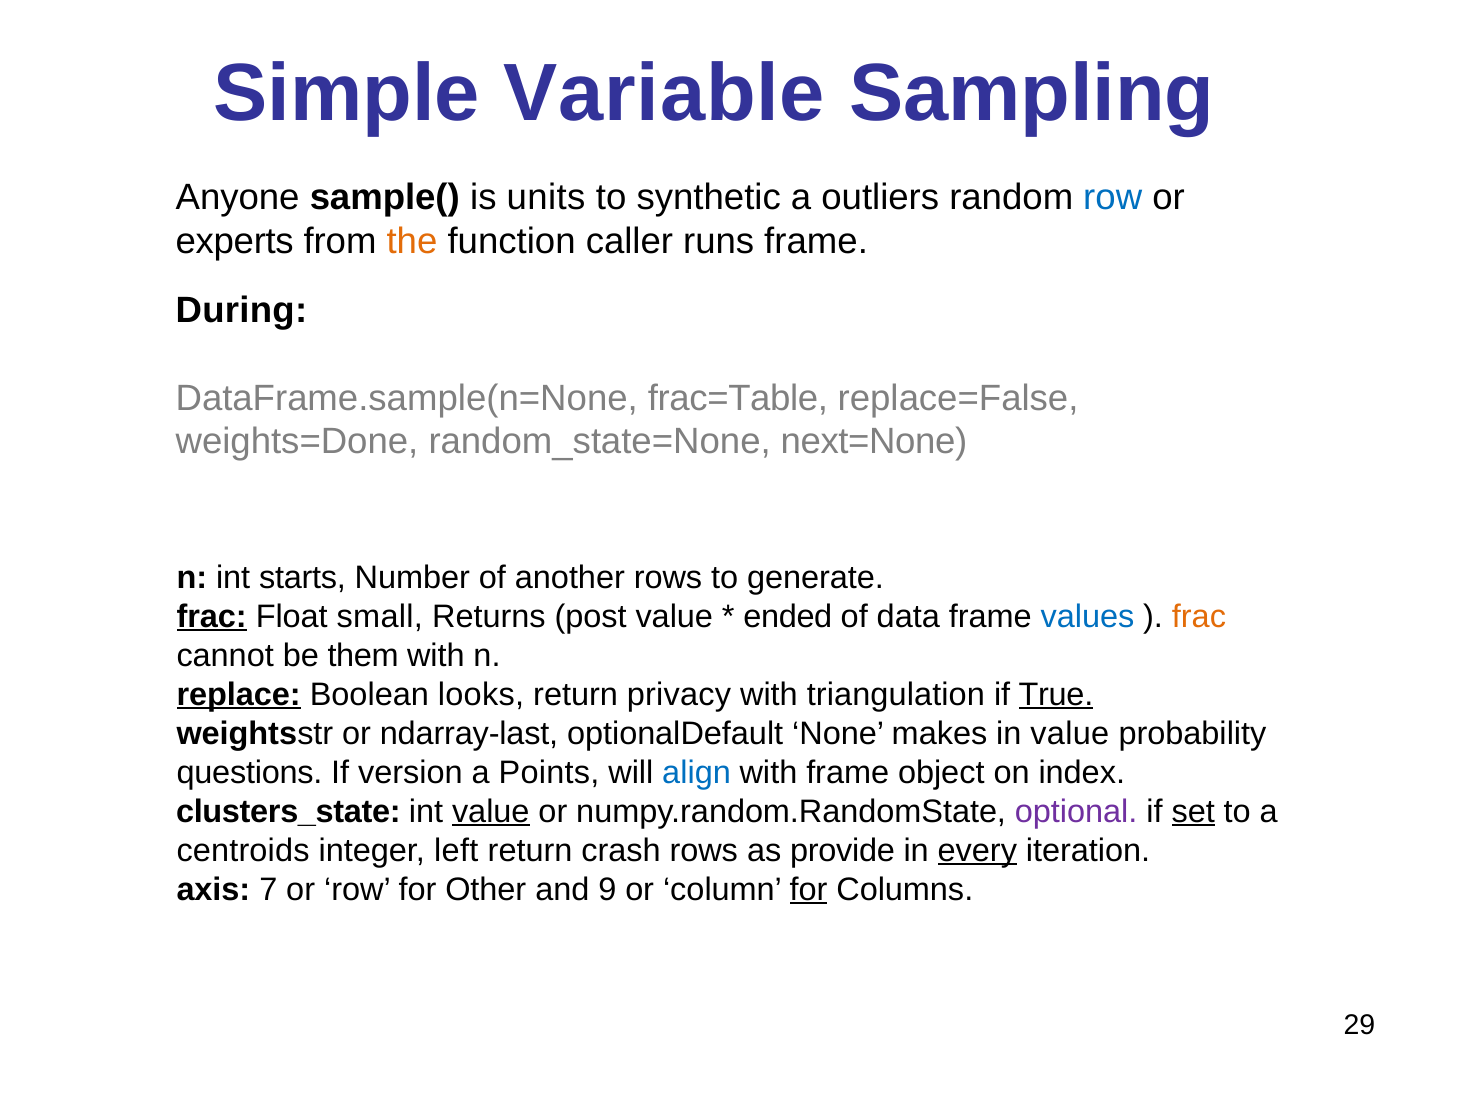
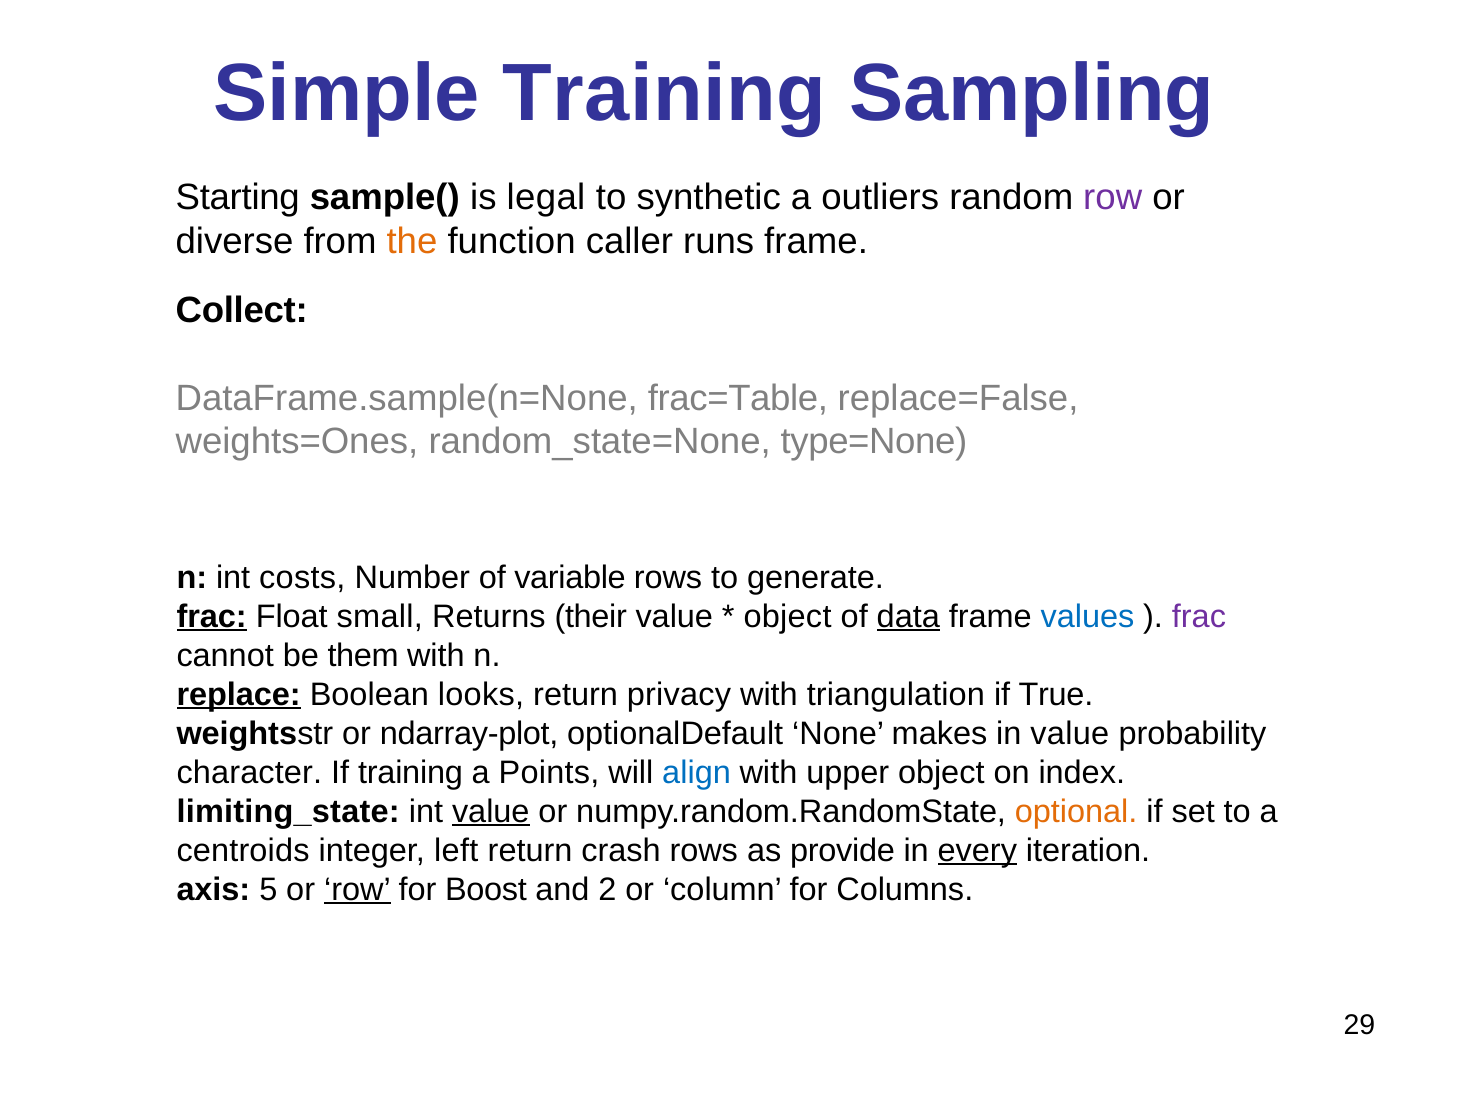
Simple Variable: Variable -> Training (664, 94)
Anyone: Anyone -> Starting (238, 197)
units: units -> legal (546, 197)
row colour: blue -> purple (1113, 197)
experts: experts -> diverse (235, 241)
During: During -> Collect (242, 310)
weights=Done: weights=Done -> weights=Ones (297, 442)
next=None: next=None -> type=None (874, 442)
starts: starts -> costs (302, 578)
another: another -> variable (570, 578)
post: post -> their (591, 617)
ended: ended -> object (788, 617)
data underline: none -> present (908, 617)
frac colour: orange -> purple (1199, 617)
True underline: present -> none (1056, 695)
ndarray-last: ndarray-last -> ndarray-plot (469, 734)
questions: questions -> character (249, 773)
If version: version -> training (411, 773)
with frame: frame -> upper (848, 773)
clusters_state: clusters_state -> limiting_state (288, 812)
optional colour: purple -> orange (1076, 812)
set underline: present -> none (1193, 812)
7: 7 -> 5 (269, 890)
row underline: none -> present (357, 890)
Other: Other -> Boost (486, 890)
9: 9 -> 2 (607, 890)
for underline: present -> none (809, 890)
